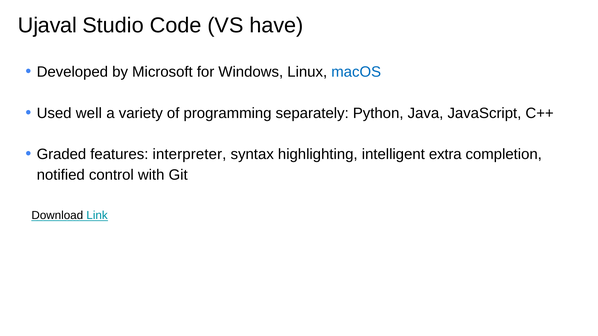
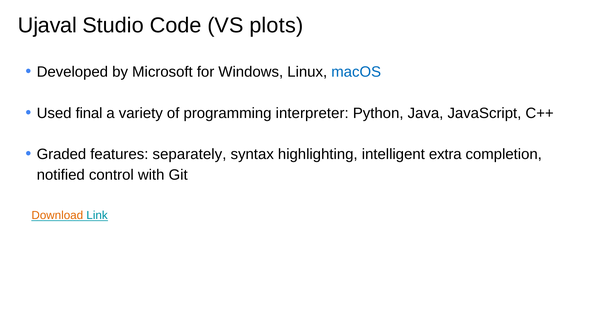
have: have -> plots (276, 25)
well: well -> final (89, 113)
separately: separately -> interpreter (312, 113)
interpreter: interpreter -> separately (189, 155)
Download colour: black -> orange (57, 216)
